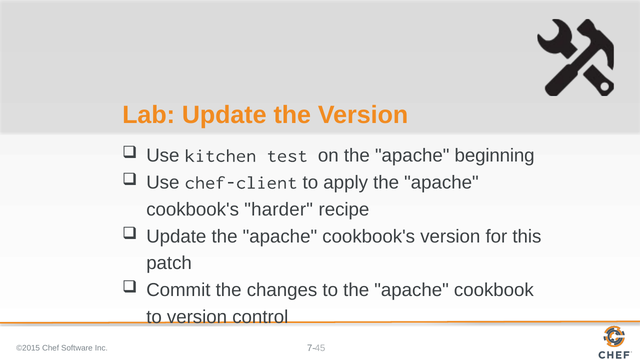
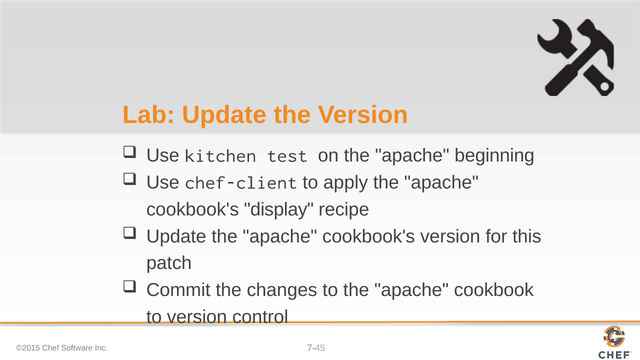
harder: harder -> display (279, 209)
